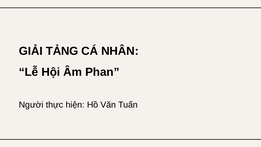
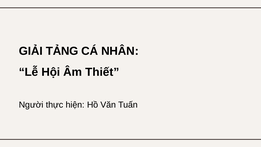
Phan: Phan -> Thiết (102, 72)
